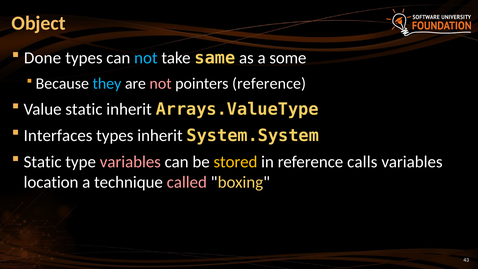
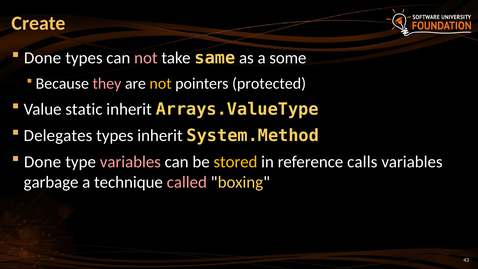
Object: Object -> Create (39, 23)
not colour: light blue -> pink (146, 58)
they colour: light blue -> pink (107, 84)
not colour: pink -> yellow (161, 84)
pointers reference: reference -> protected (269, 84)
Interfaces: Interfaces -> Delegates (58, 136)
System.System: System.System -> System.Method (253, 136)
Static: Static -> Done (43, 162)
location: location -> garbage (51, 182)
